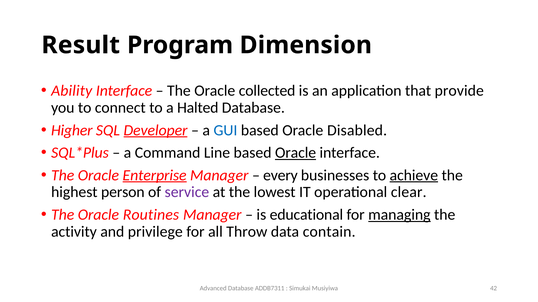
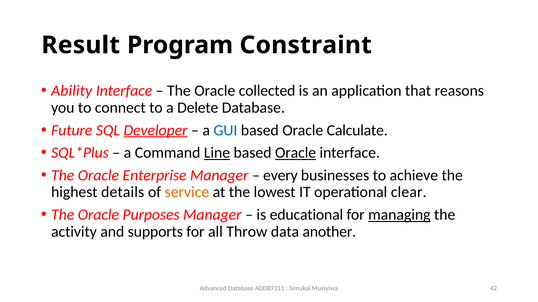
Dimension: Dimension -> Constraint (306, 45)
provide: provide -> reasons (459, 91)
Halted: Halted -> Delete (198, 108)
Higher: Higher -> Future (72, 130)
Disabled: Disabled -> Calculate (357, 130)
Line underline: none -> present (217, 153)
Enterprise underline: present -> none (155, 176)
achieve underline: present -> none (414, 176)
person: person -> details (123, 193)
service colour: purple -> orange (187, 193)
Routines: Routines -> Purposes (151, 215)
privilege: privilege -> supports (155, 232)
contain: contain -> another (329, 232)
